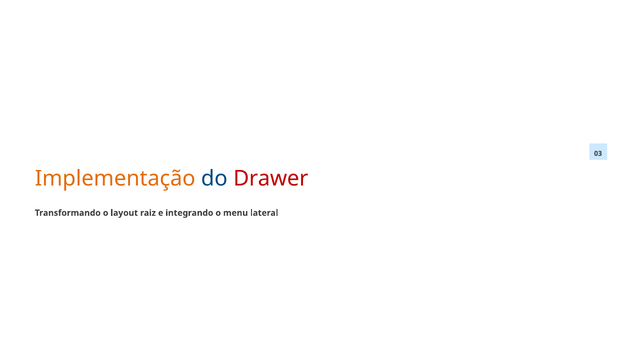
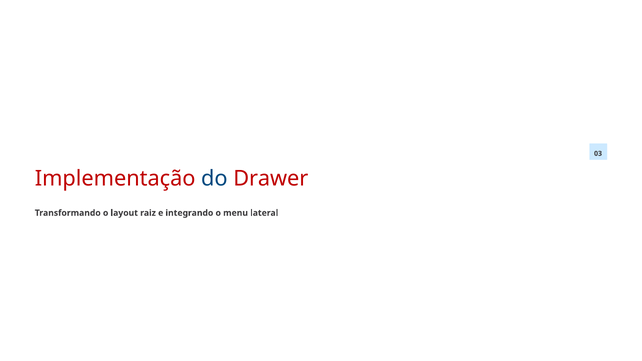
Implementação colour: orange -> red (115, 179)
